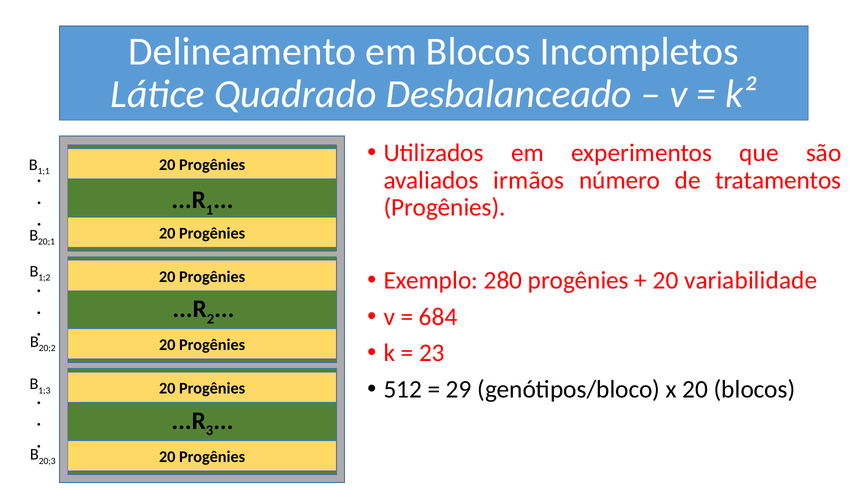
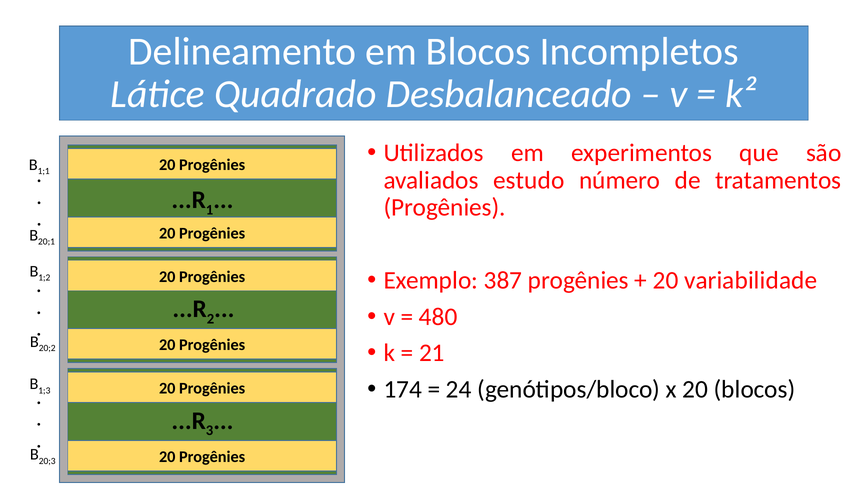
irmãos: irmãos -> estudo (529, 180)
280: 280 -> 387 (503, 280)
684: 684 -> 480 (438, 317)
23: 23 -> 21 (432, 353)
512: 512 -> 174 (403, 390)
29: 29 -> 24 (459, 390)
